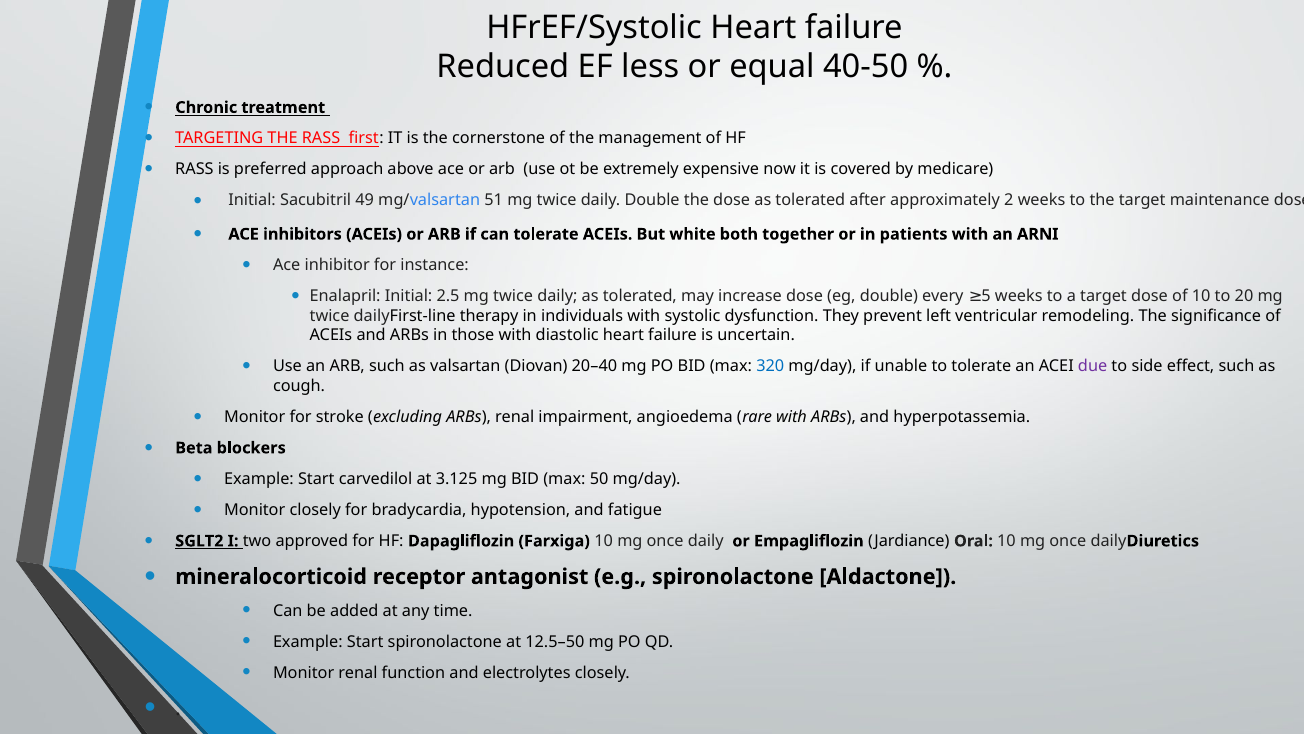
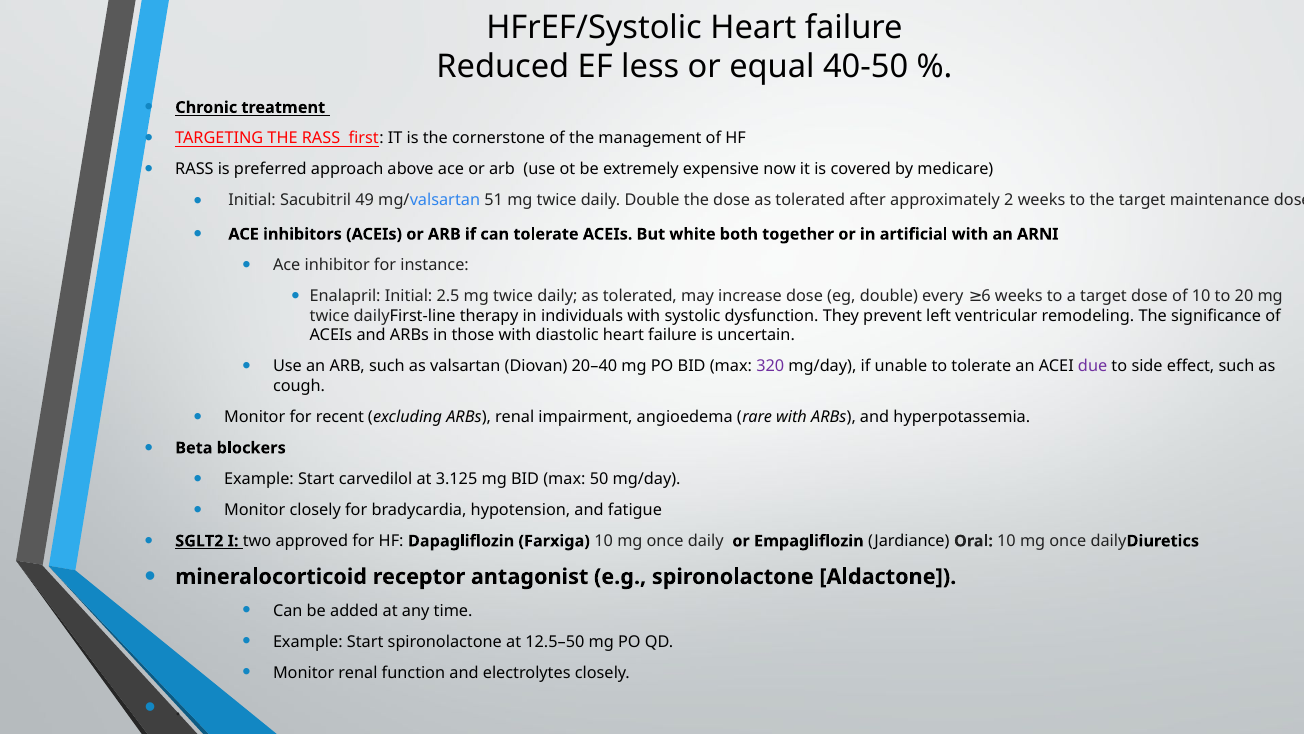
patients: patients -> artificial (914, 234)
5: 5 -> 6 (986, 296)
320 colour: blue -> purple (770, 366)
stroke: stroke -> recent (340, 417)
